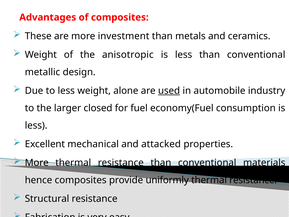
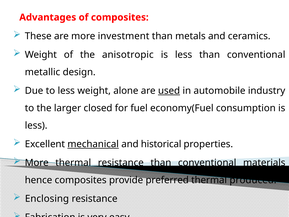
mechanical underline: none -> present (93, 144)
attacked: attacked -> historical (161, 144)
uniformly: uniformly -> preferred (167, 180)
resistance: resistance -> produced (253, 180)
Structural: Structural -> Enclosing (47, 199)
